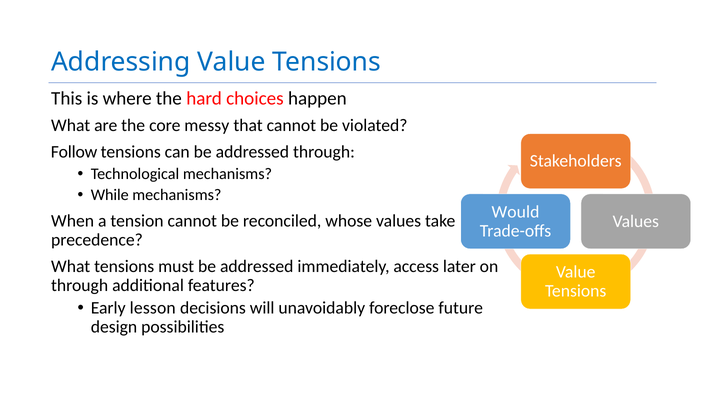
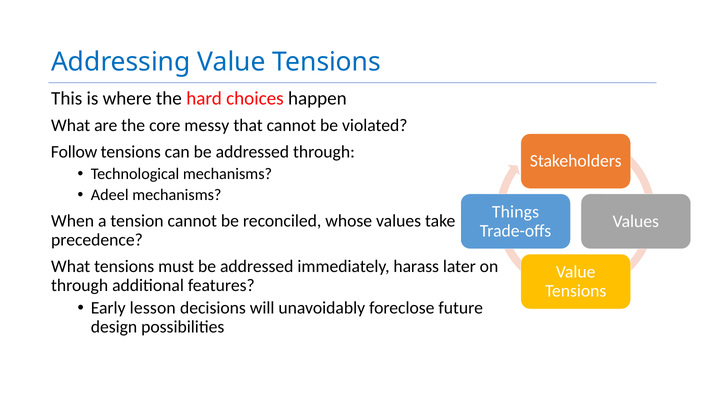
While: While -> Adeel (110, 195)
Would: Would -> Things (515, 211)
access: access -> harass (416, 266)
